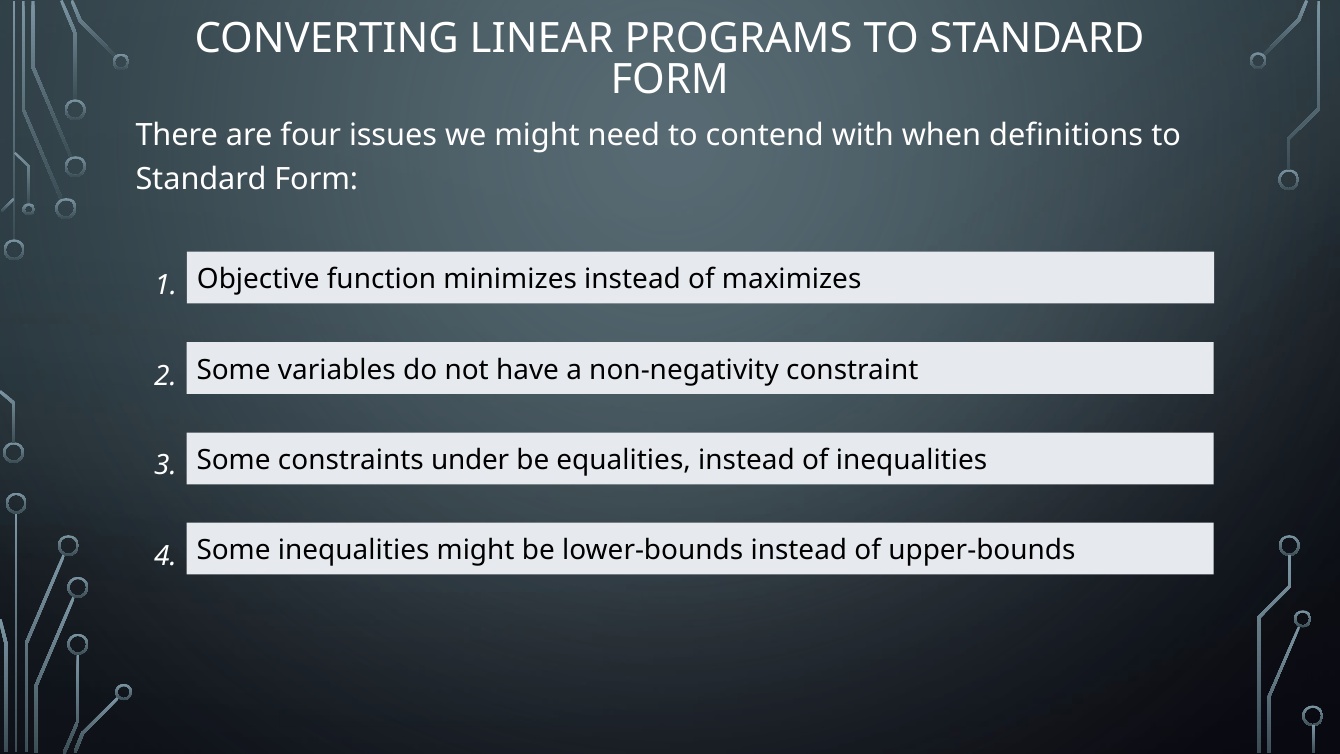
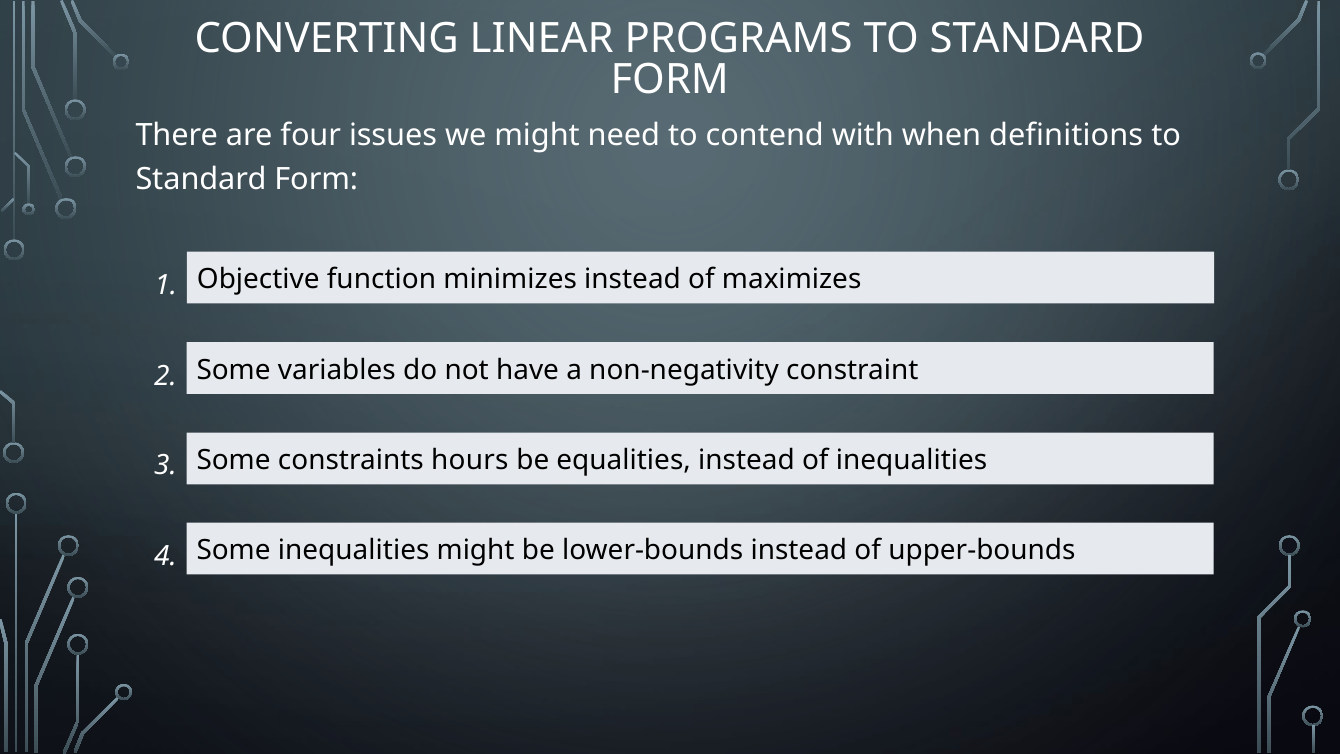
under: under -> hours (470, 460)
